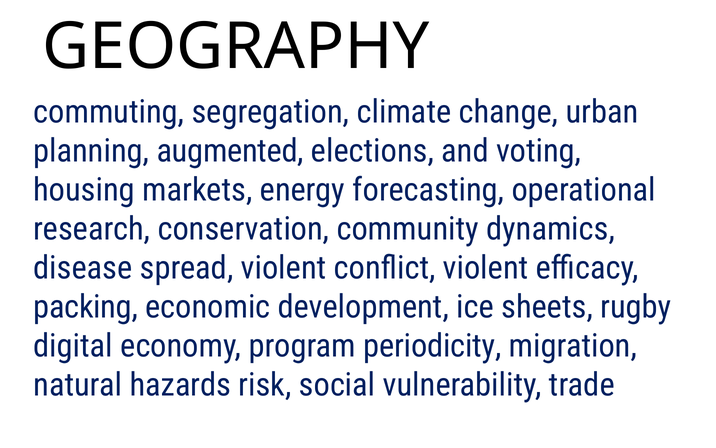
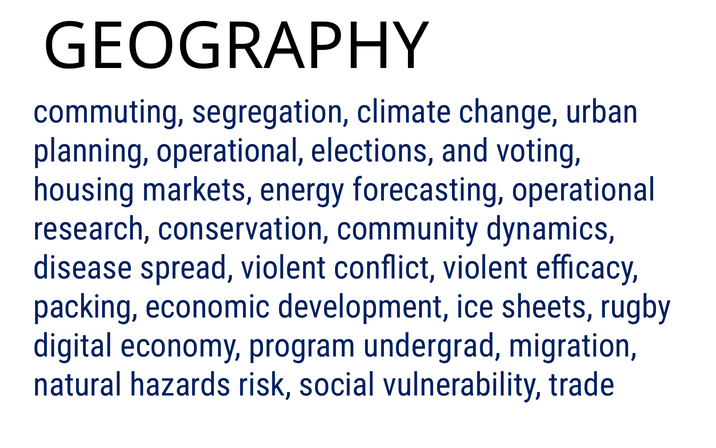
planning augmented: augmented -> operational (230, 151)
periodicity: periodicity -> undergrad (432, 346)
